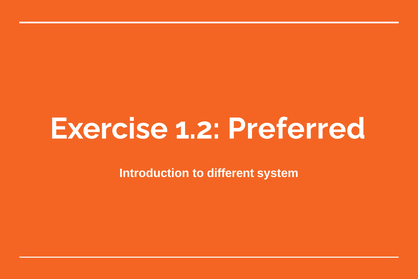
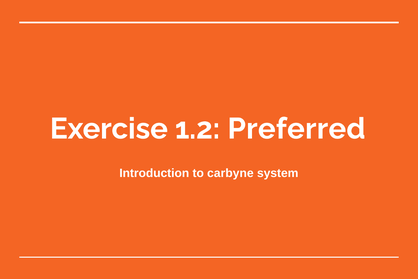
different: different -> carbyne (230, 173)
